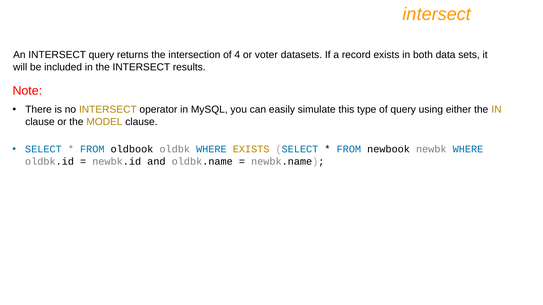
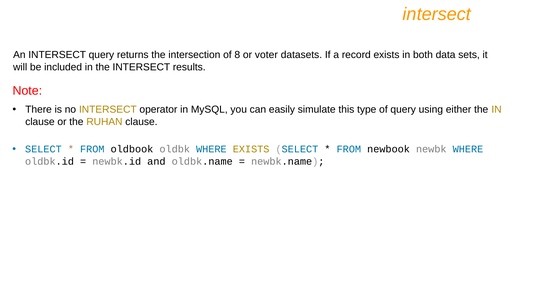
4: 4 -> 8 (237, 55)
MODEL: MODEL -> RUHAN (104, 122)
